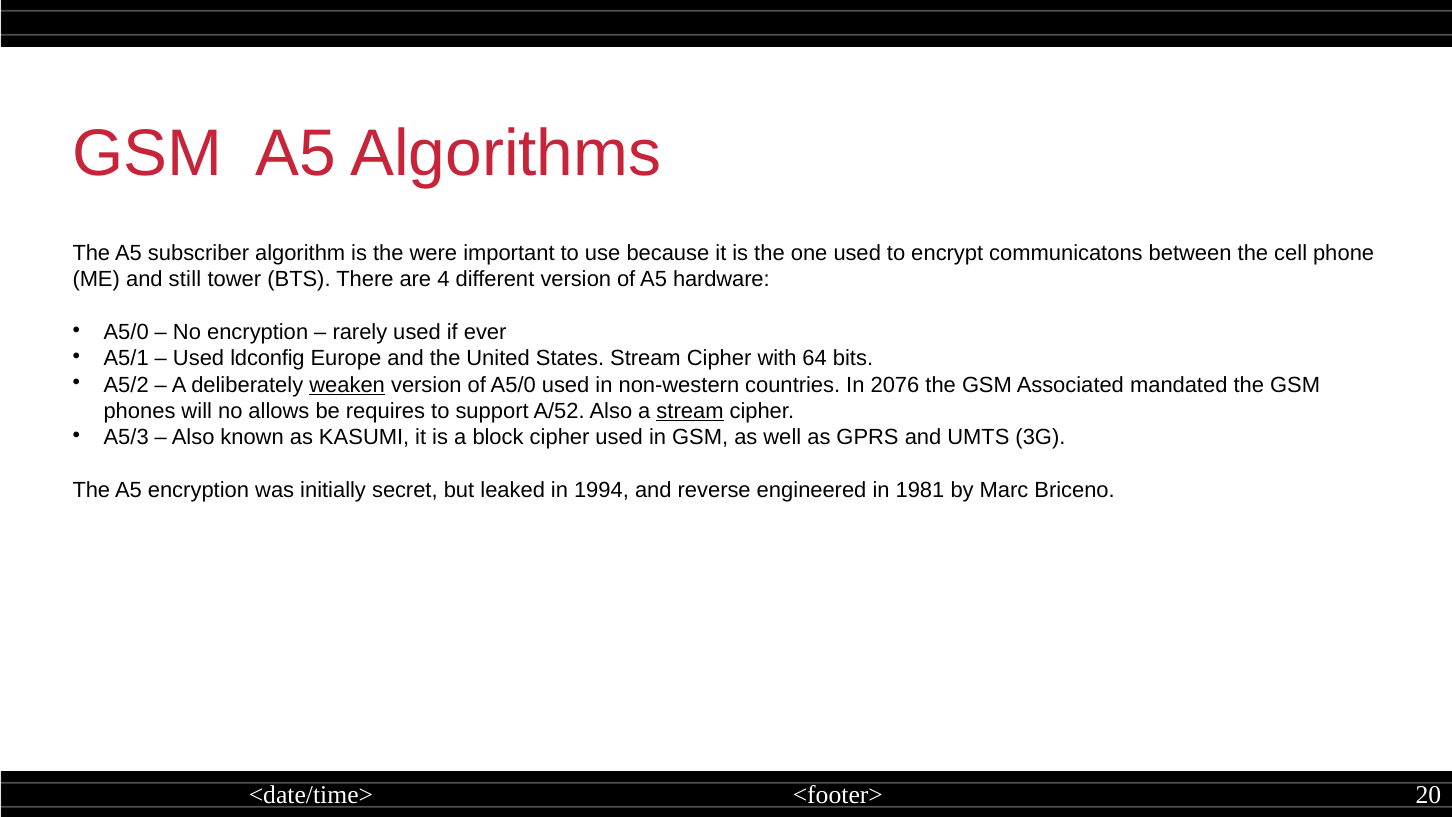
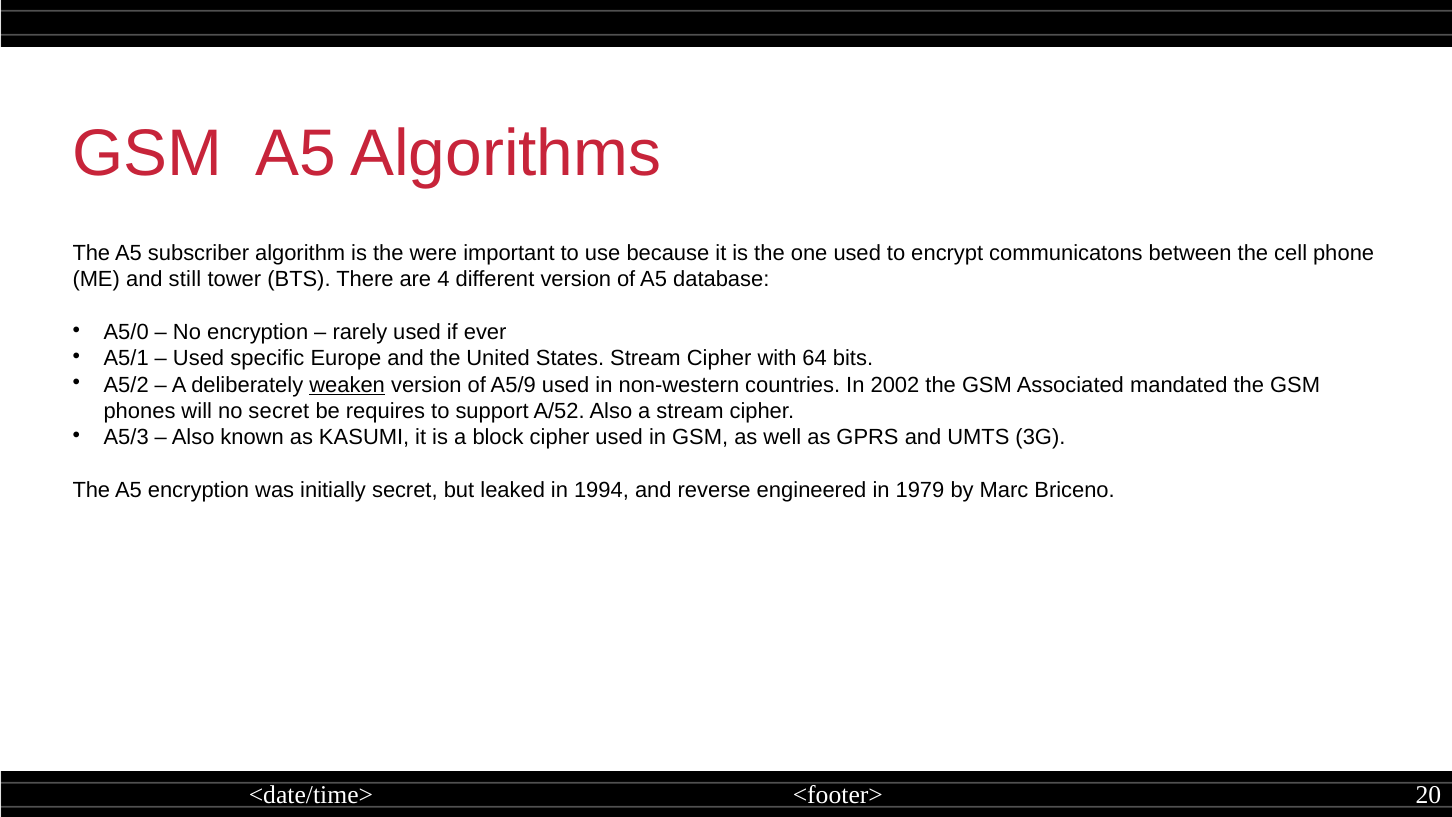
hardware: hardware -> database (721, 280)
ldconfig: ldconfig -> specific (267, 359)
of A5/0: A5/0 -> A5/9 (513, 385)
2076: 2076 -> 2002 (895, 385)
no allows: allows -> secret (279, 411)
stream underline: present -> none (690, 411)
1981: 1981 -> 1979 (920, 490)
